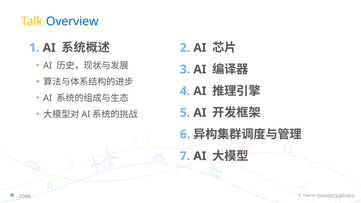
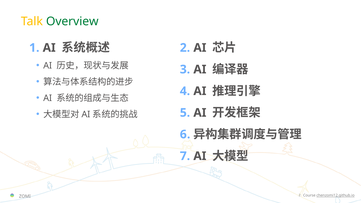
Overview colour: blue -> green (72, 21)
